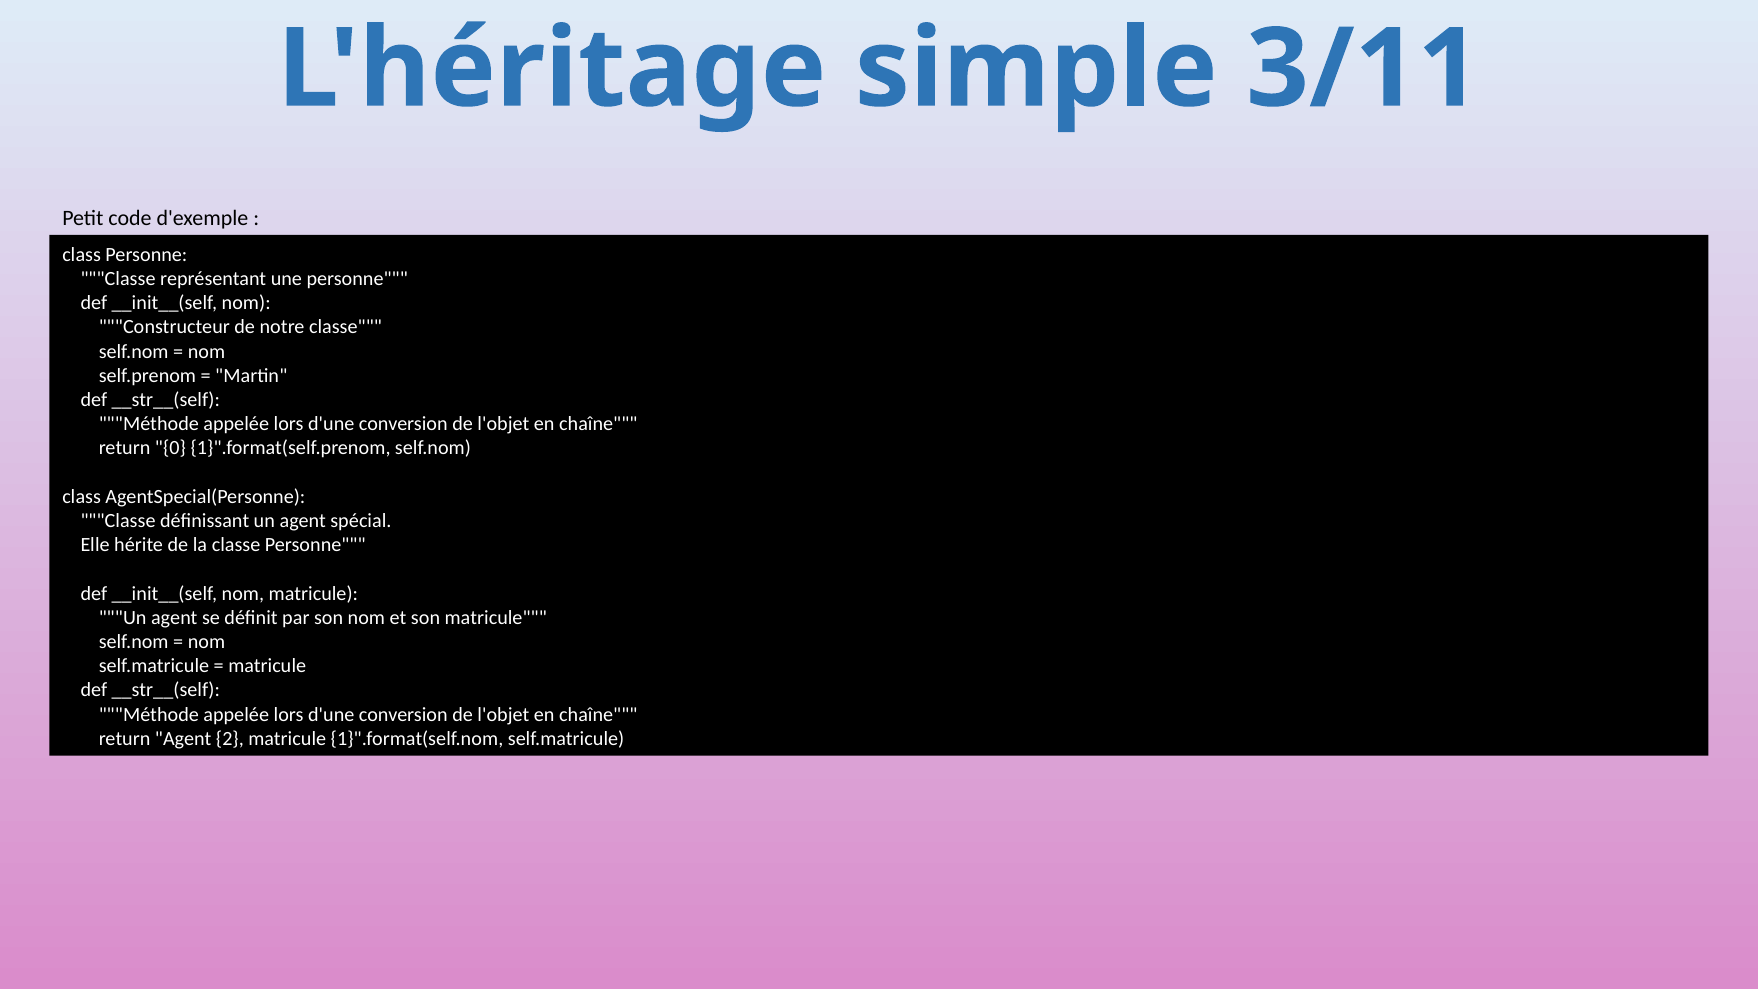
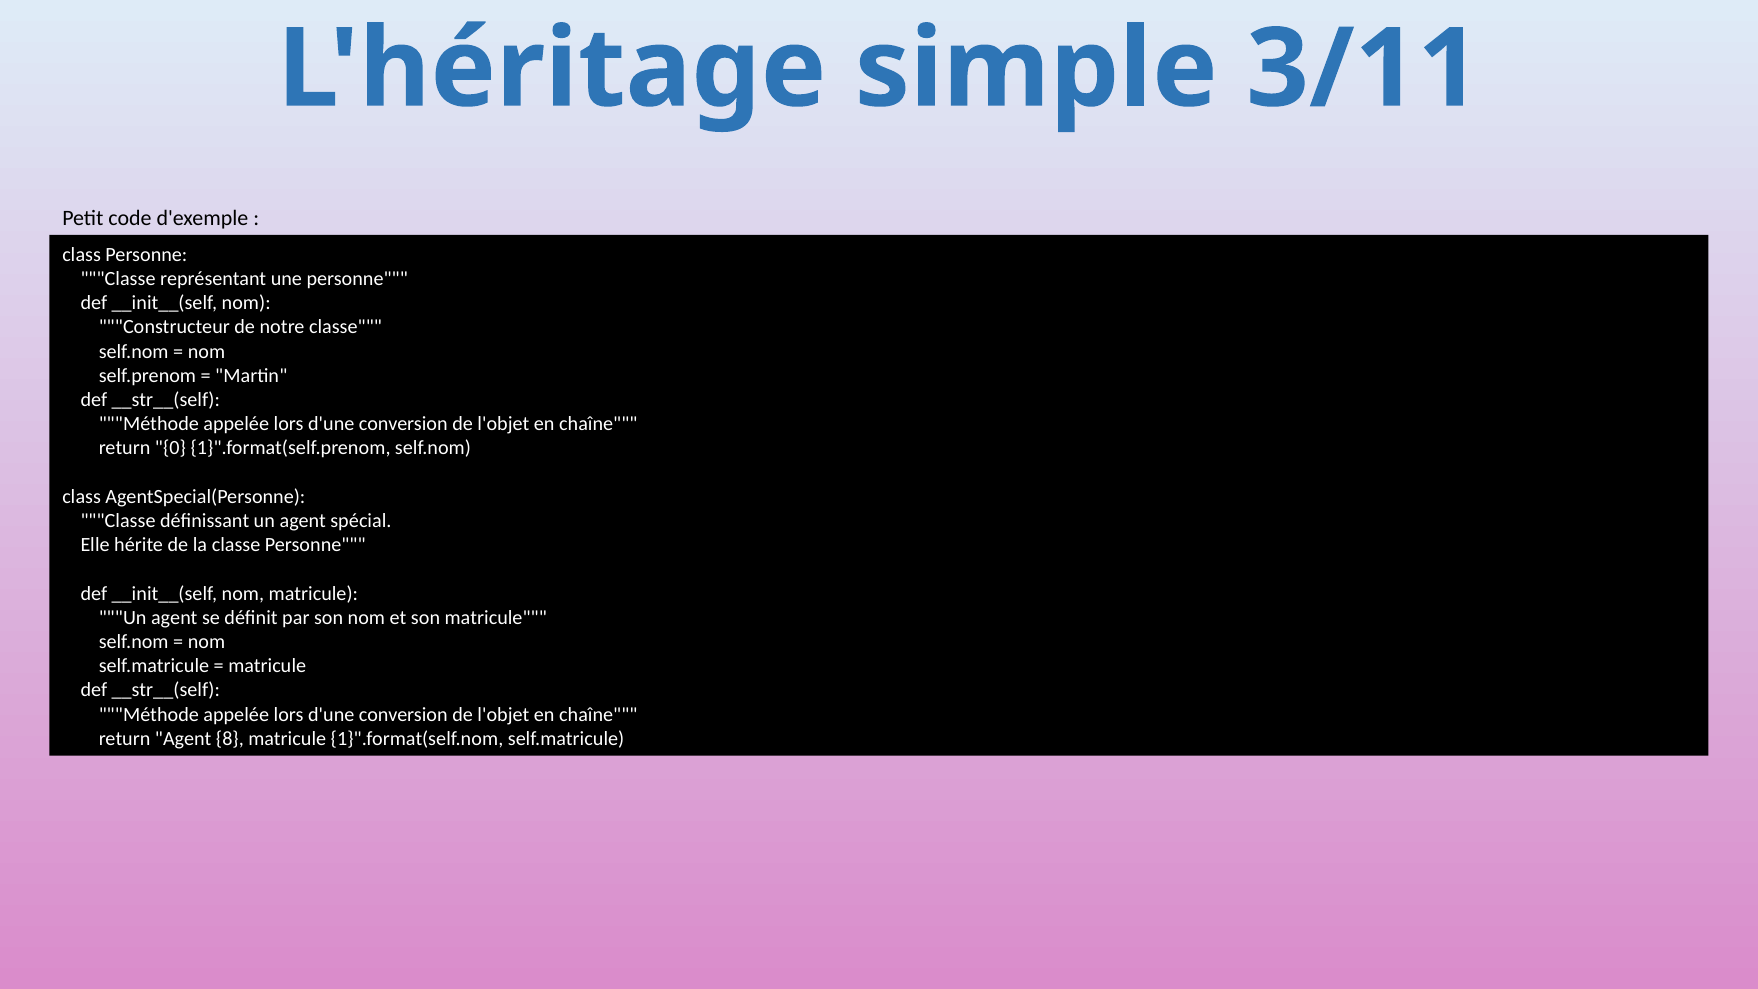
2: 2 -> 8 (230, 739)
